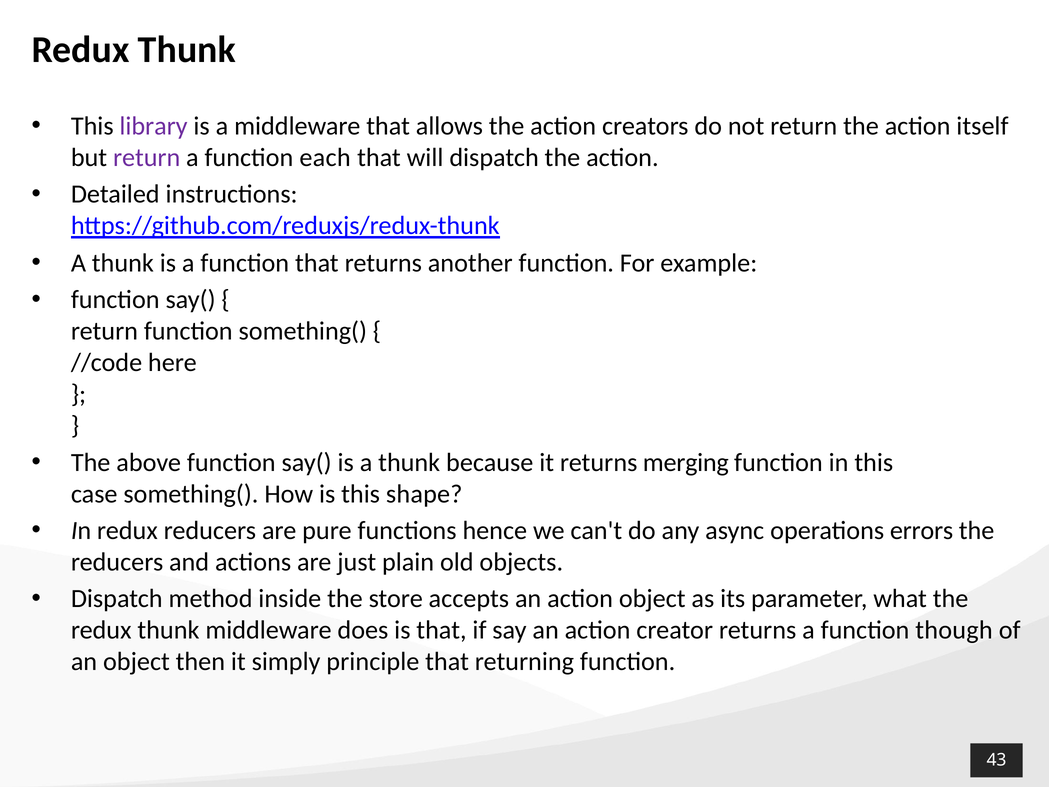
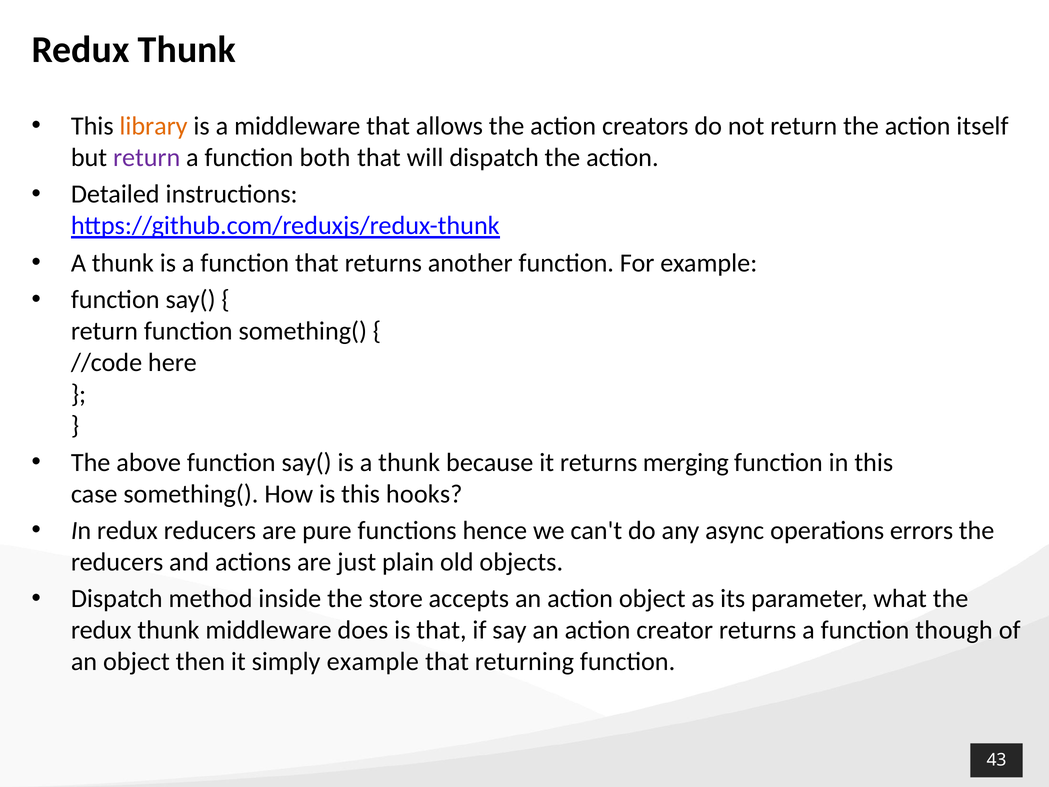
library colour: purple -> orange (154, 126)
each: each -> both (325, 158)
shape: shape -> hooks (424, 494)
simply principle: principle -> example (373, 662)
